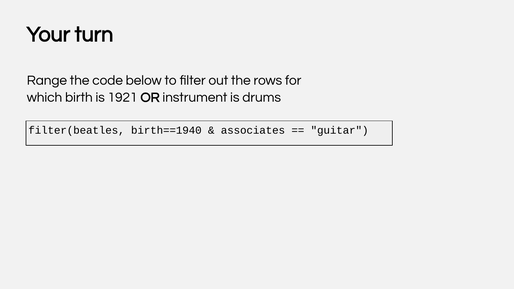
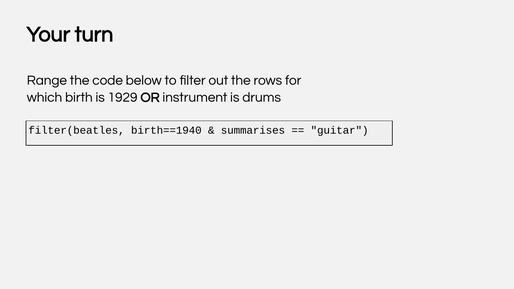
1921: 1921 -> 1929 (123, 97)
associates: associates -> summarises (253, 130)
